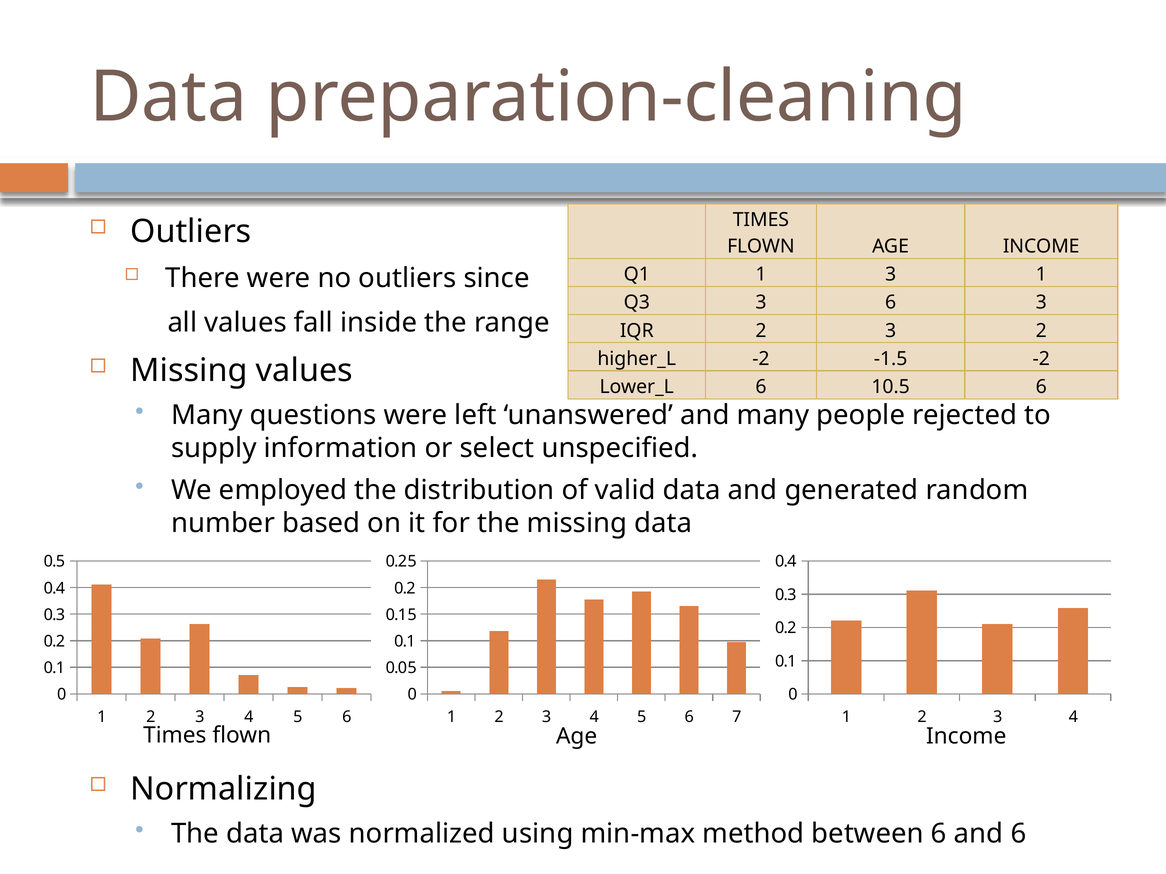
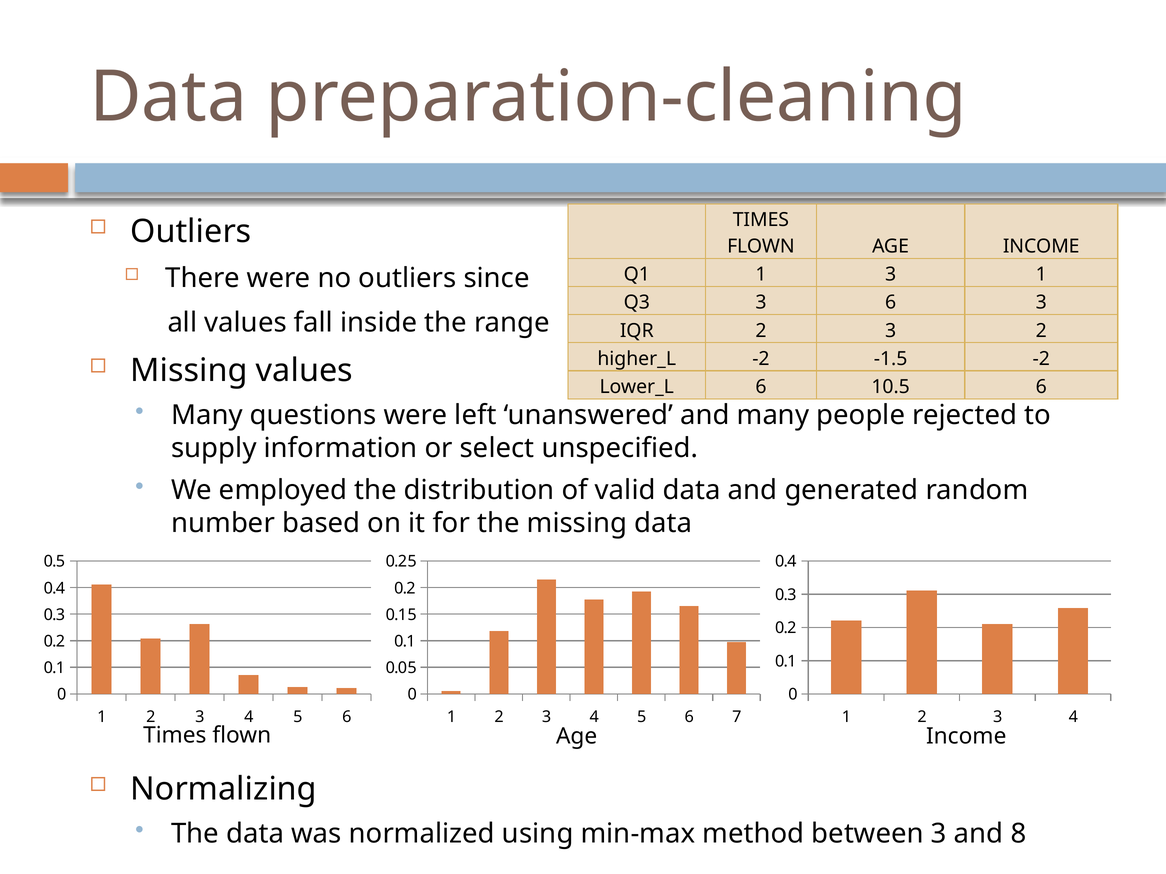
between 6: 6 -> 3 (939, 834)
and 6: 6 -> 8 (1018, 834)
